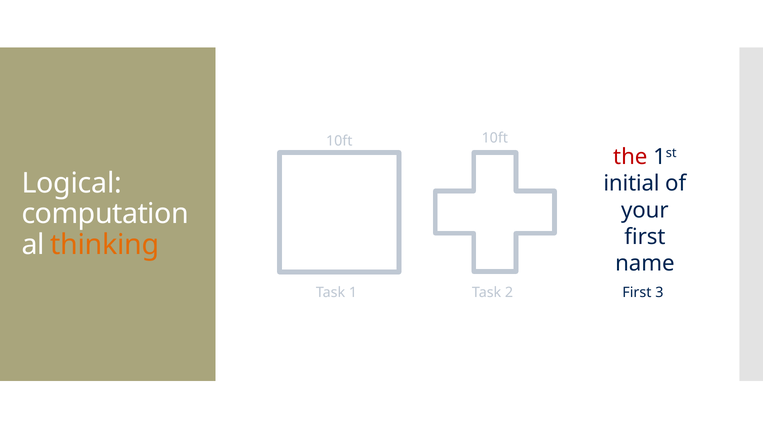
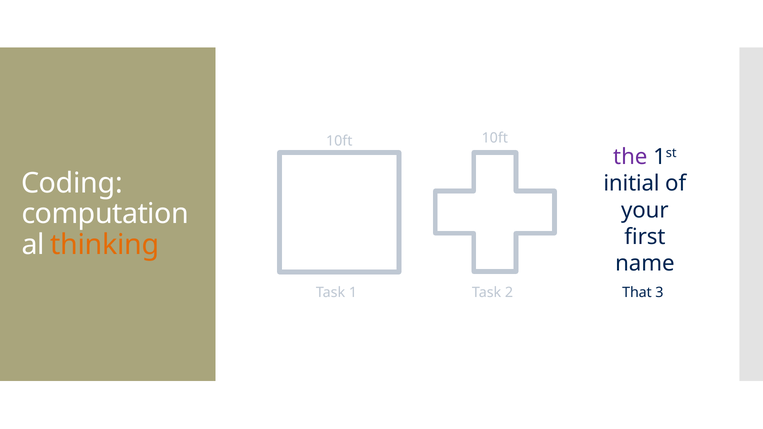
the colour: red -> purple (630, 157)
Logical: Logical -> Coding (72, 183)
First: First -> That (637, 293)
